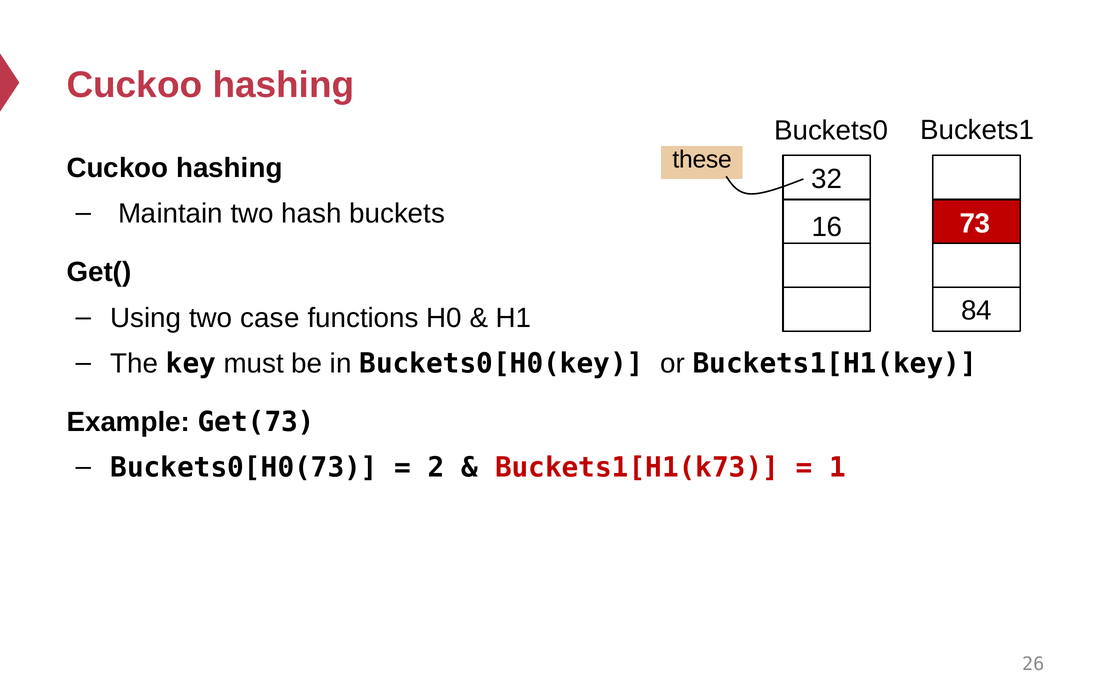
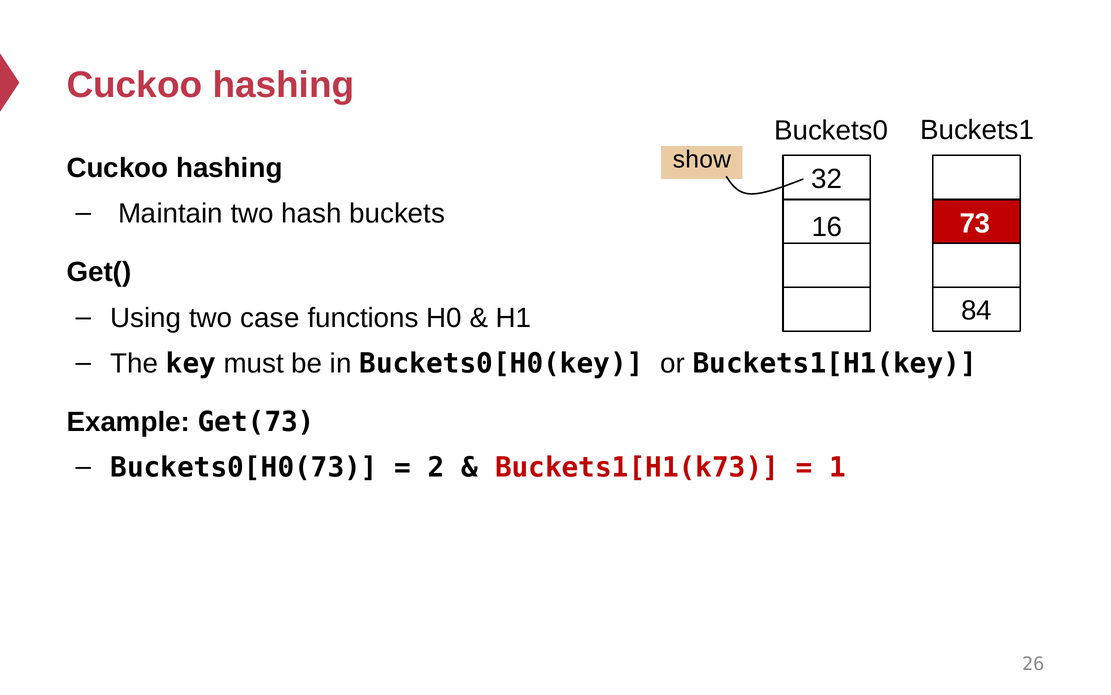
these: these -> show (702, 159)
